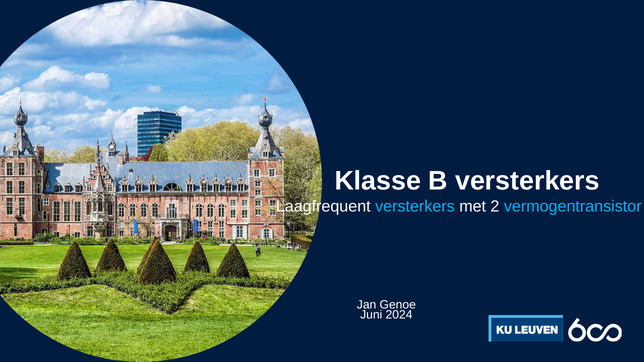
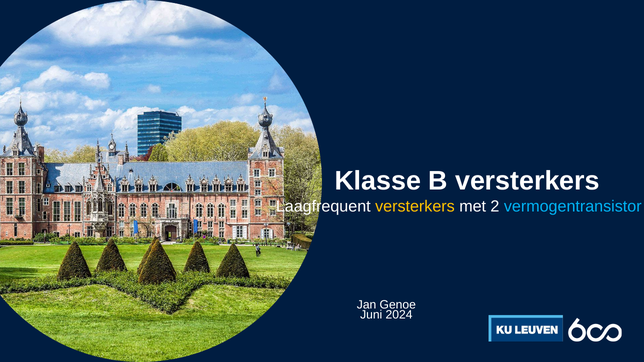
versterkers colour: light blue -> yellow (415, 206)
